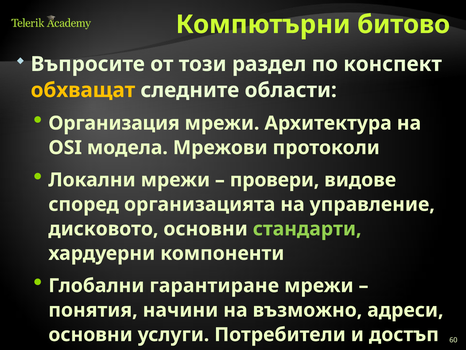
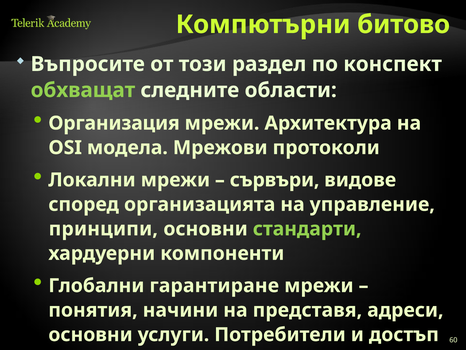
обхващат colour: yellow -> light green (83, 90)
провери: провери -> сървъри (275, 180)
дискoвото: дискoвото -> принципи (103, 229)
възможно: възможно -> представя (307, 310)
